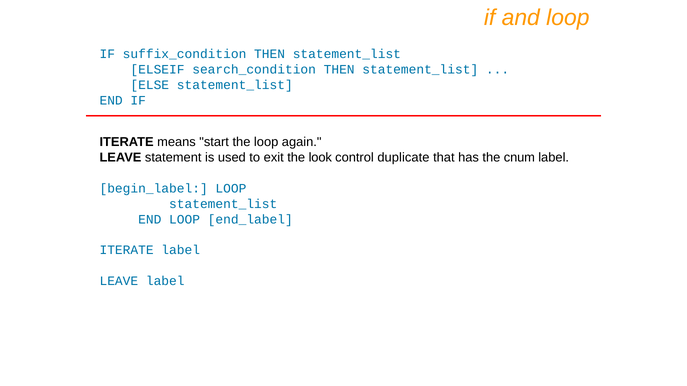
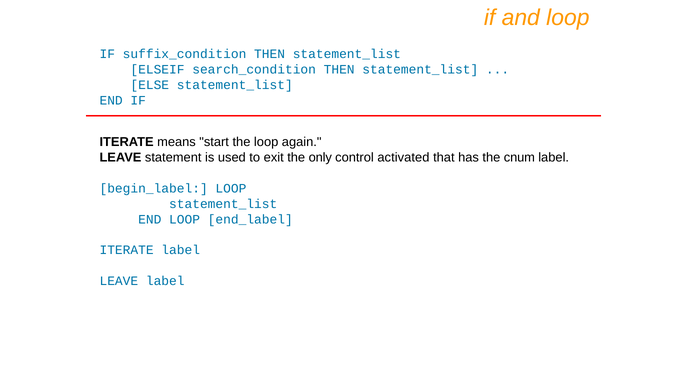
look: look -> only (320, 158)
duplicate: duplicate -> activated (403, 158)
